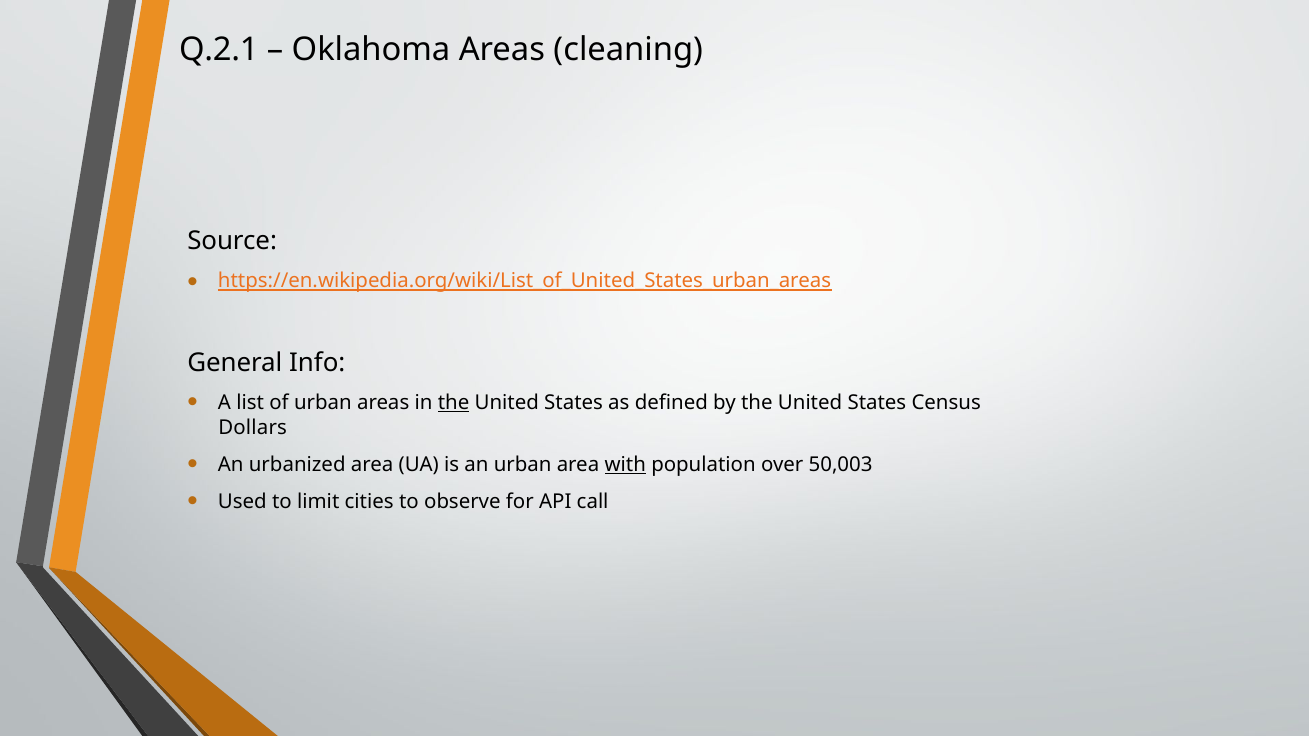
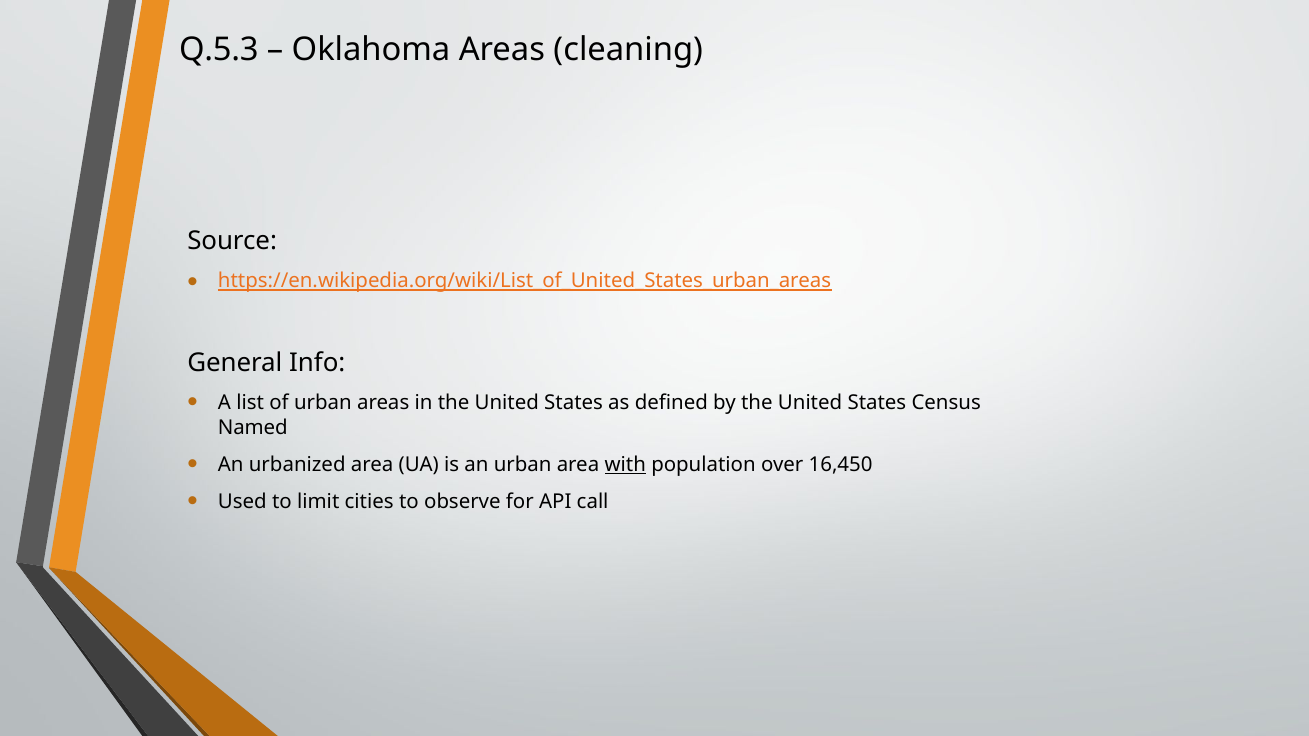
Q.2.1: Q.2.1 -> Q.5.3 (219, 50)
the underline: present -> none (454, 403)
Dollars: Dollars -> Named (253, 428)
50,003: 50,003 -> 16,450 (841, 465)
